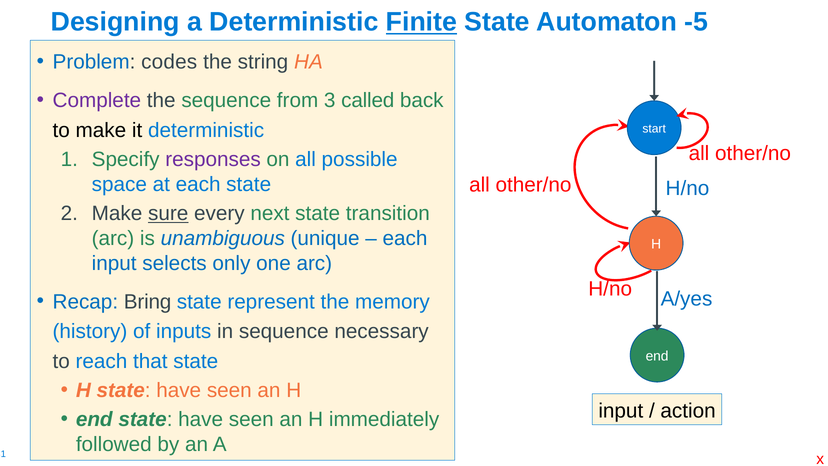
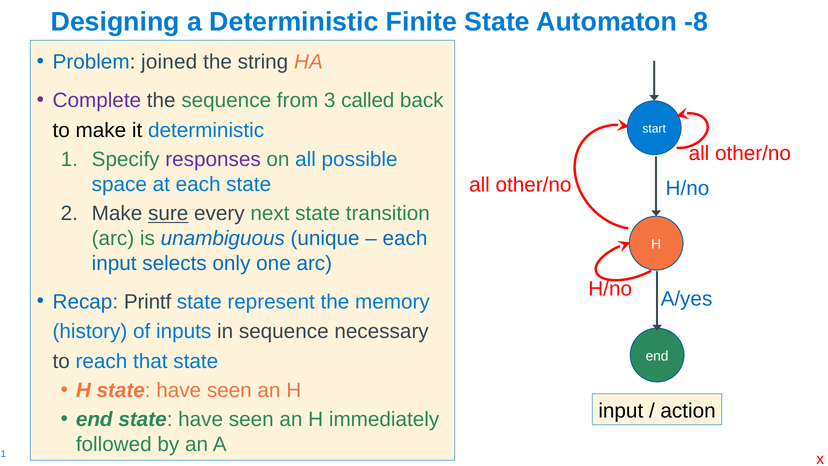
Finite underline: present -> none (422, 22)
-5: -5 -> -8 (696, 22)
codes: codes -> joined (169, 62)
Bring: Bring -> Printf (148, 302)
